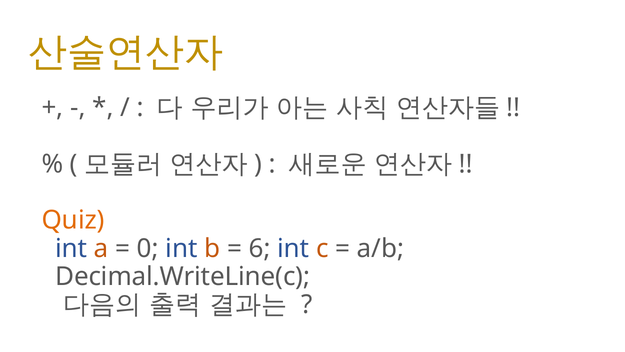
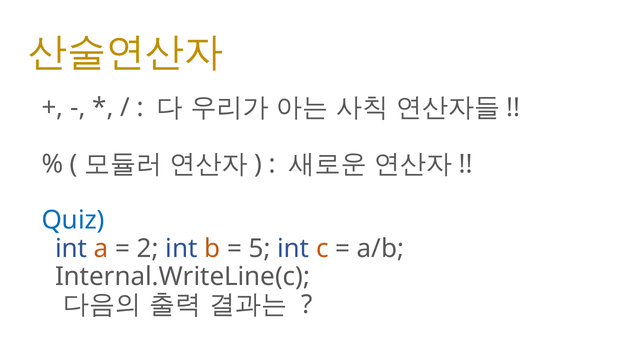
Quiz colour: orange -> blue (73, 220)
0: 0 -> 2 (148, 248)
6: 6 -> 5 (260, 248)
Decimal.WriteLine(c: Decimal.WriteLine(c -> Internal.WriteLine(c (183, 276)
